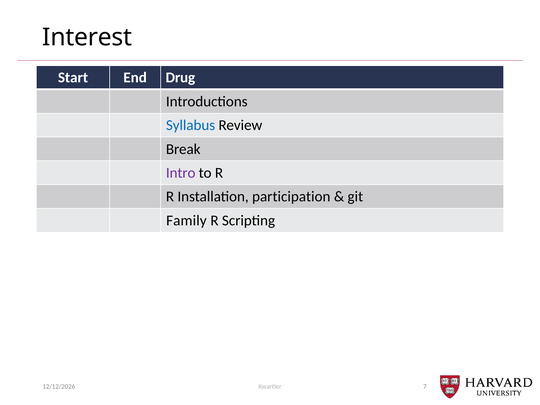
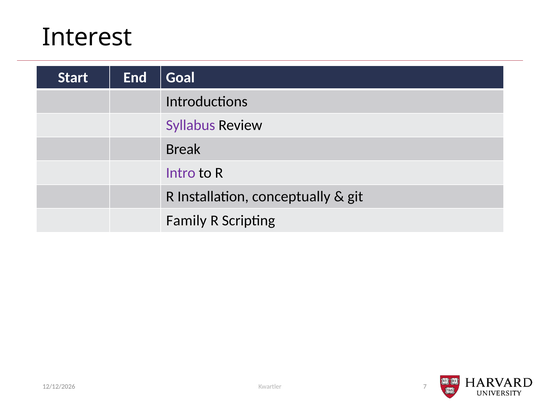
Drug: Drug -> Goal (180, 78)
Syllabus colour: blue -> purple (191, 125)
participation: participation -> conceptually (291, 197)
